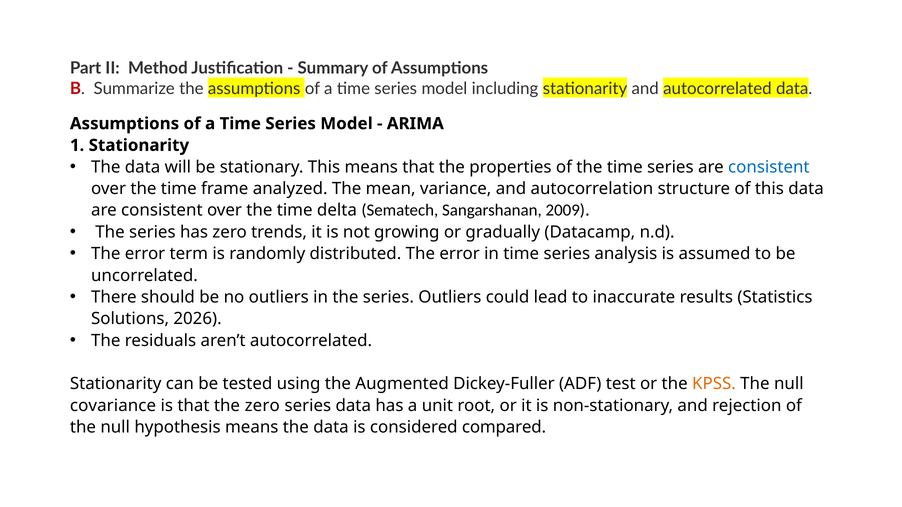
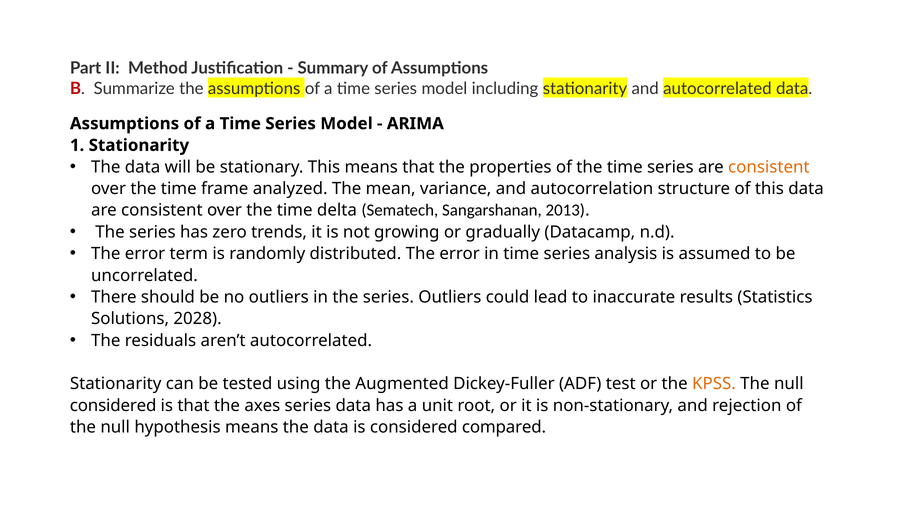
consistent colour: blue -> orange (769, 167)
2009: 2009 -> 2013 (565, 211)
2026: 2026 -> 2028 (198, 319)
covariance: covariance -> considered (113, 406)
the zero: zero -> axes (262, 406)
